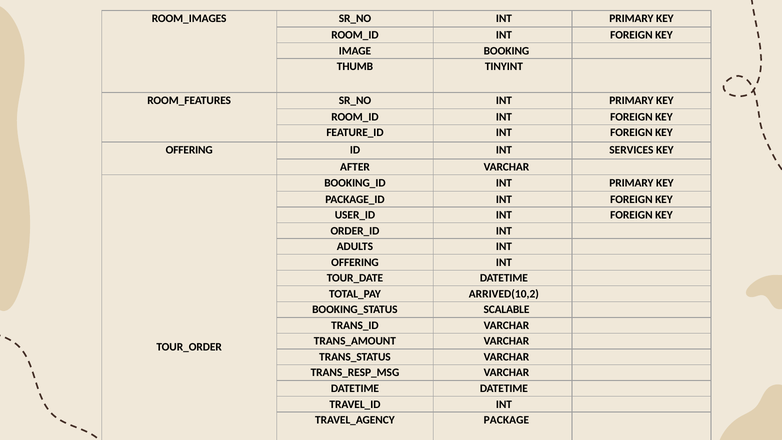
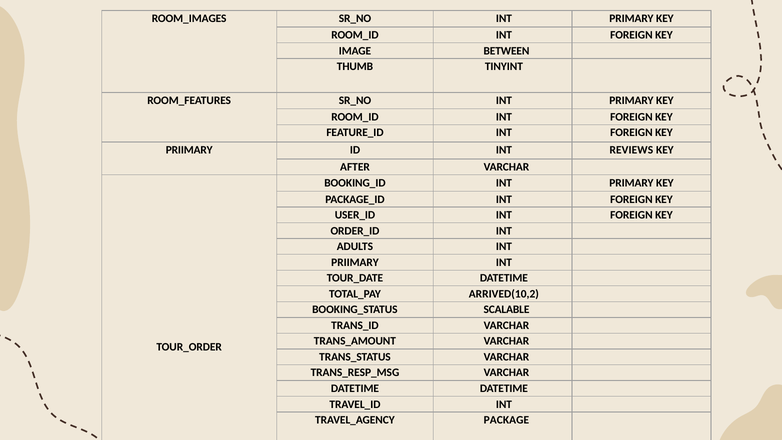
BOOKING: BOOKING -> BETWEEN (506, 51)
OFFERING: OFFERING -> PRIIMARY (189, 150)
SERVICES: SERVICES -> REVIEWS (631, 150)
OFFERING: OFFERING -> PRIIMARY (355, 262)
